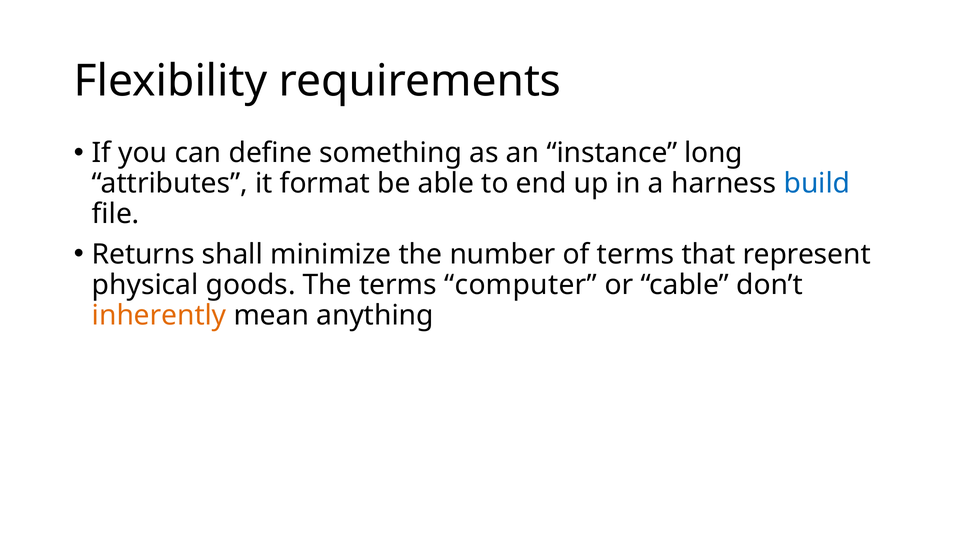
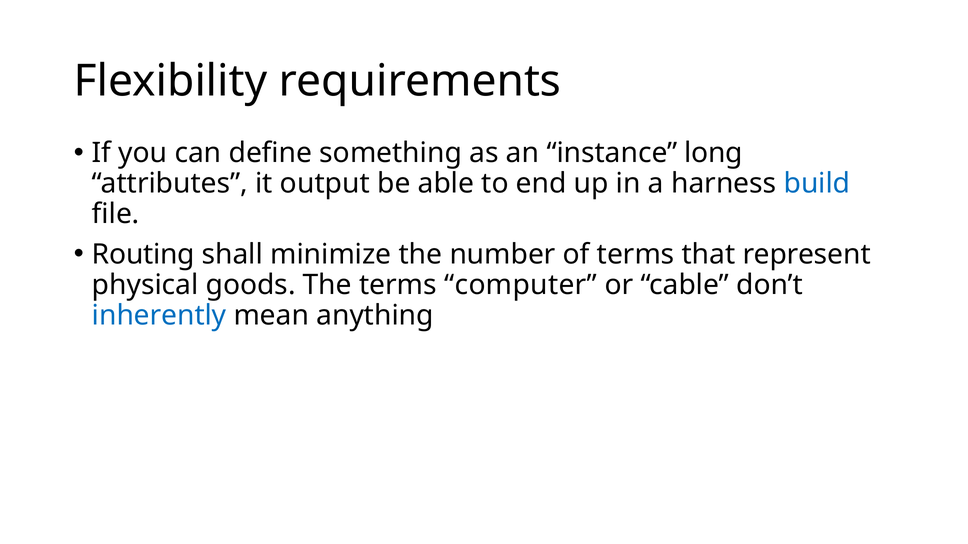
format: format -> output (325, 183)
Returns: Returns -> Routing (143, 255)
inherently colour: orange -> blue (159, 316)
